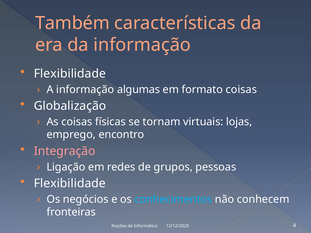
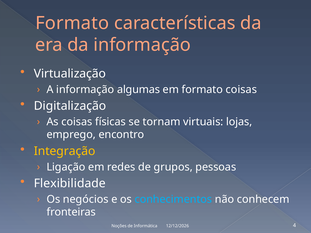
Também: Também -> Formato (72, 23)
Flexibilidade: Flexibilidade -> Virtualização (70, 74)
Globalização: Globalização -> Digitalização (70, 106)
Integração colour: pink -> yellow (65, 151)
